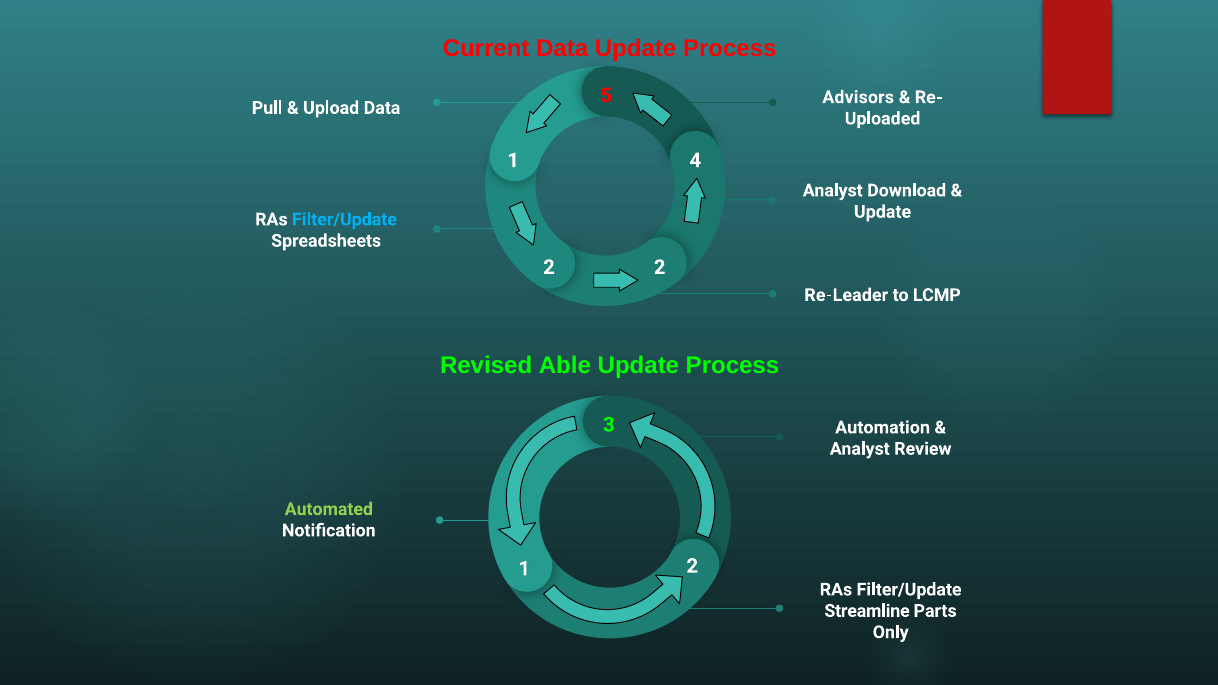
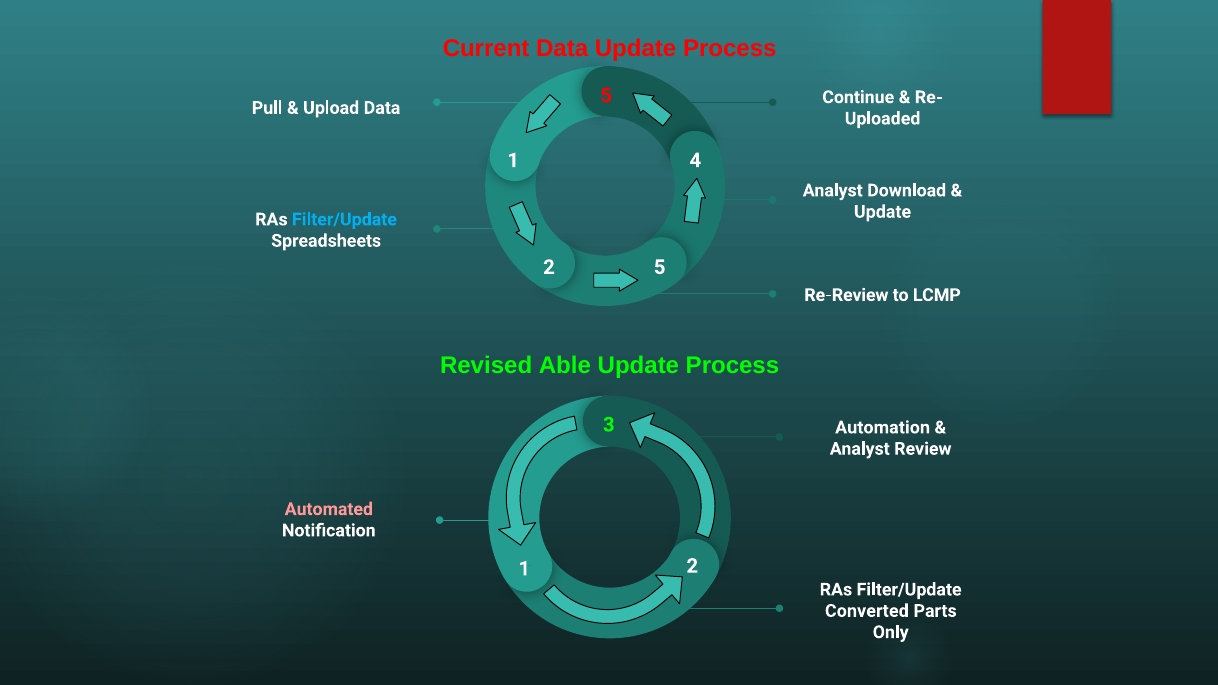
Advisors: Advisors -> Continue (858, 97)
2 2: 2 -> 5 (660, 267)
Re-Leader: Re-Leader -> Re-Review (846, 295)
Automated colour: light green -> pink (329, 509)
Streamline: Streamline -> Converted (867, 611)
